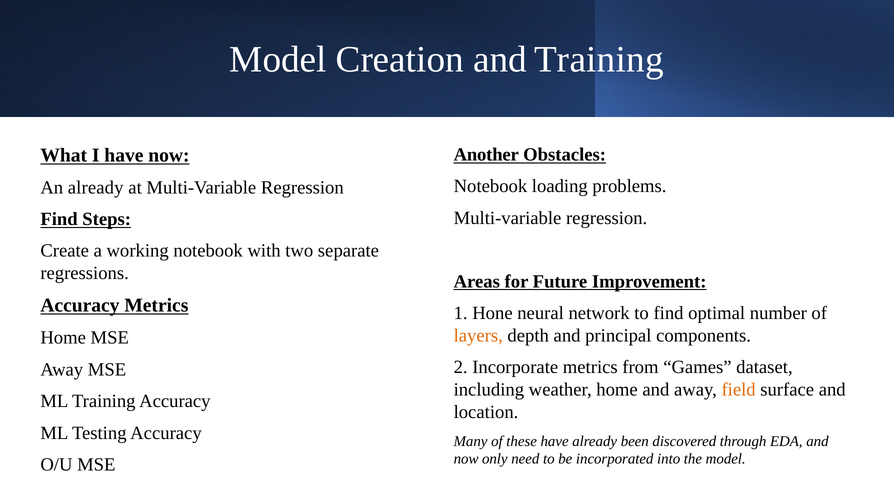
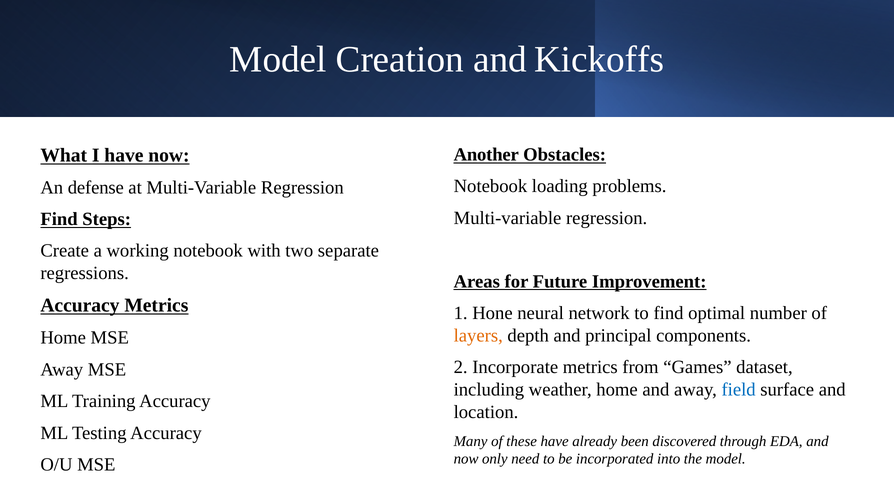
and Training: Training -> Kickoffs (599, 59)
An already: already -> defense (96, 187)
field colour: orange -> blue (739, 390)
